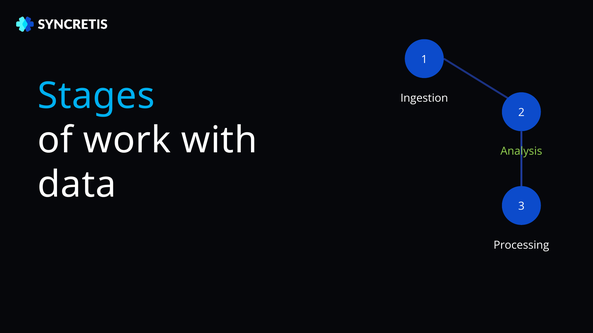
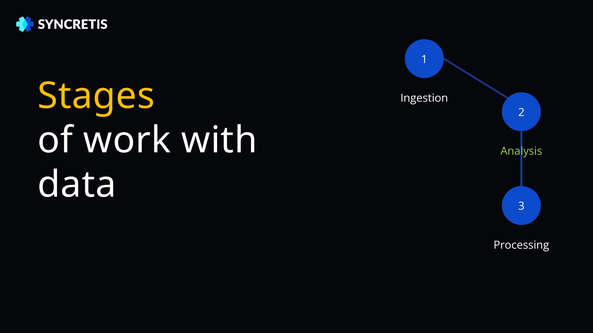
Stages colour: light blue -> yellow (96, 96)
